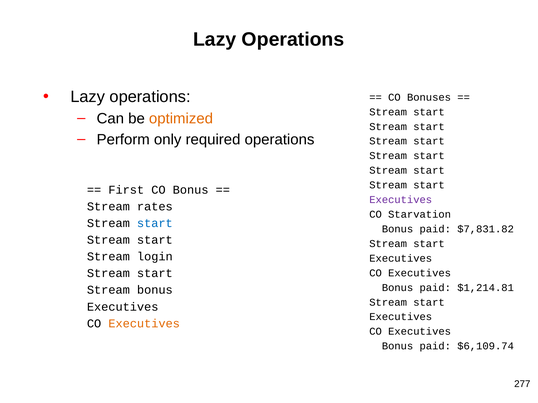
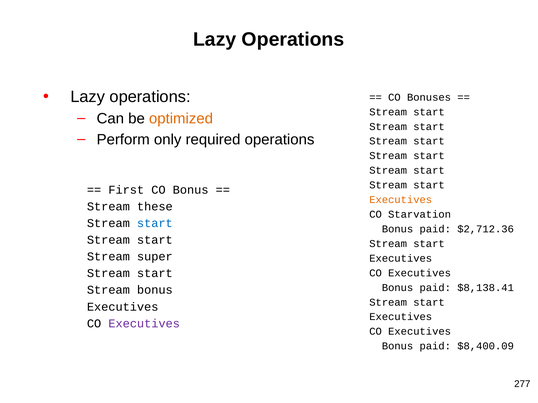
Executives colour: purple -> orange (401, 200)
rates: rates -> these (155, 207)
$7,831.82: $7,831.82 -> $2,712.36 (486, 229)
login: login -> super (155, 257)
$1,214.81: $1,214.81 -> $8,138.41 (486, 288)
Executives colour: orange -> purple (144, 324)
$6,109.74: $6,109.74 -> $8,400.09 (486, 347)
